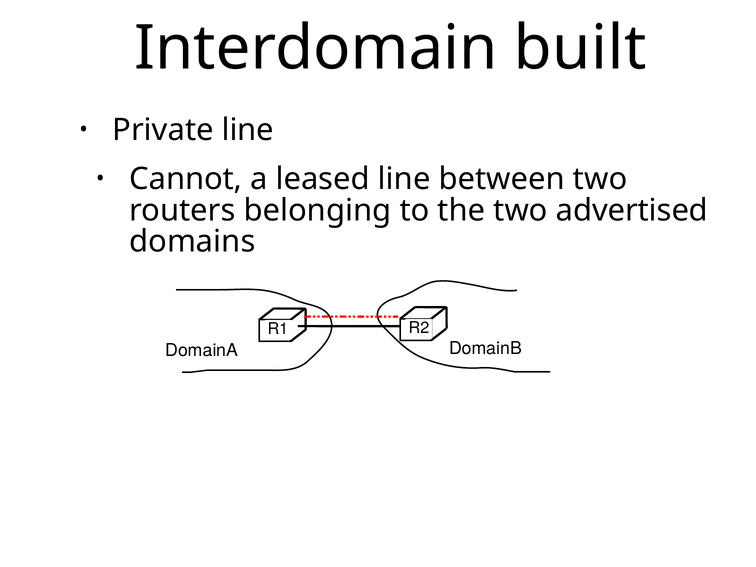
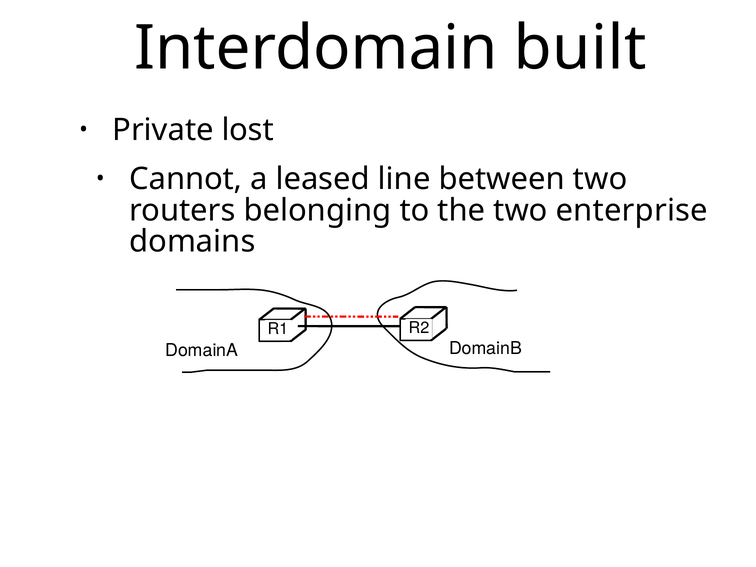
Private line: line -> lost (248, 130)
advertised: advertised -> enterprise (632, 210)
